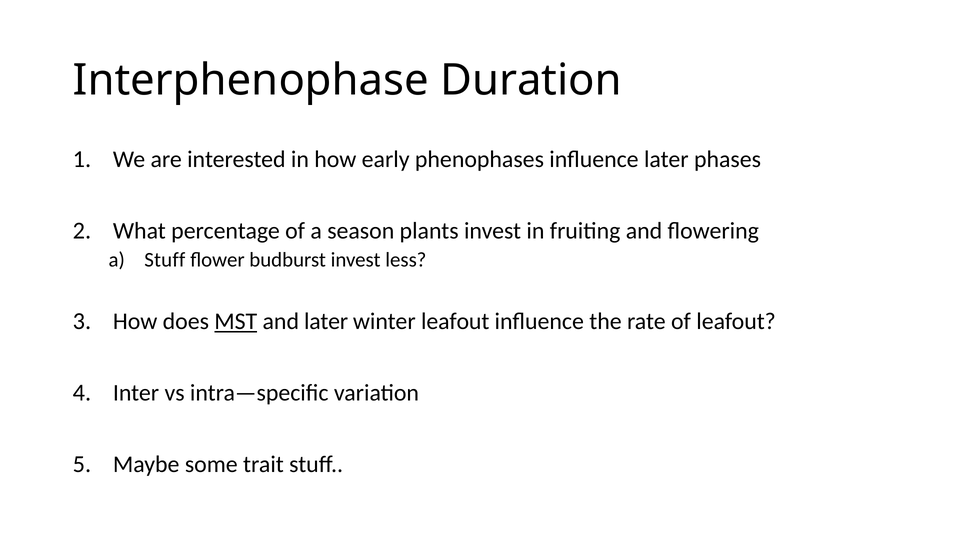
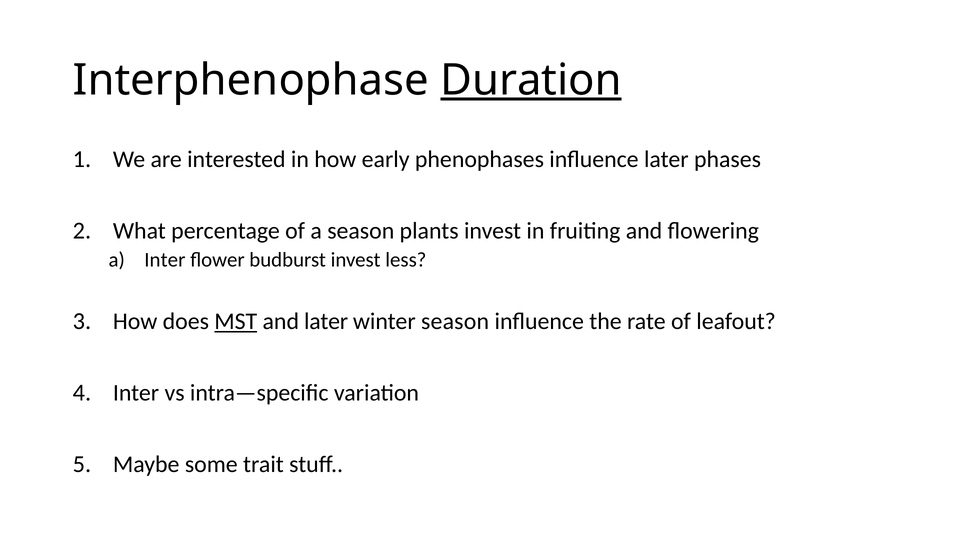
Duration underline: none -> present (531, 80)
a Stuff: Stuff -> Inter (165, 260)
winter leafout: leafout -> season (455, 321)
